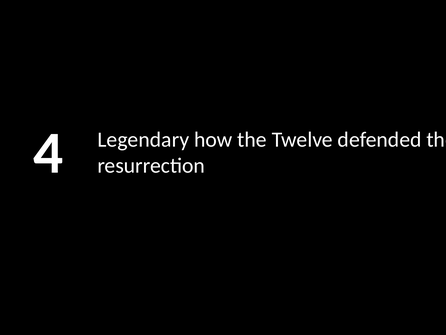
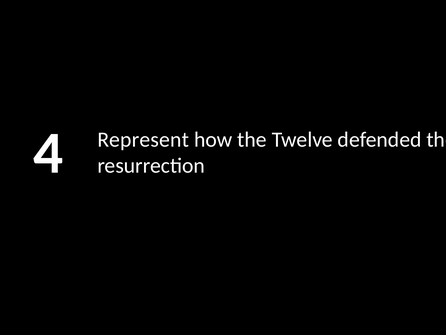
Legendary: Legendary -> Represent (143, 139)
